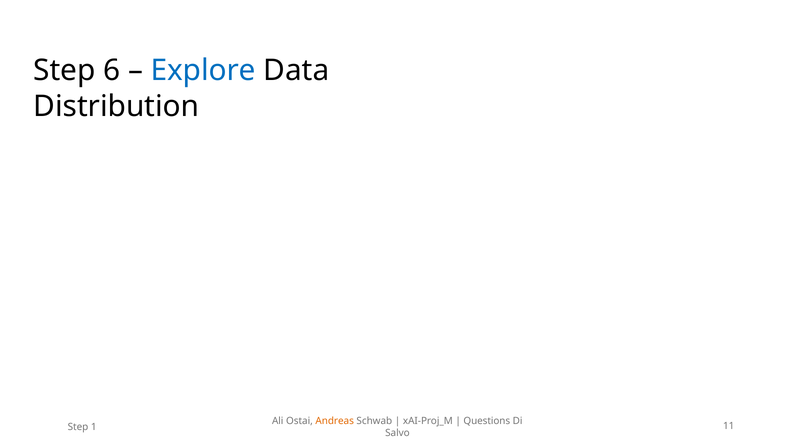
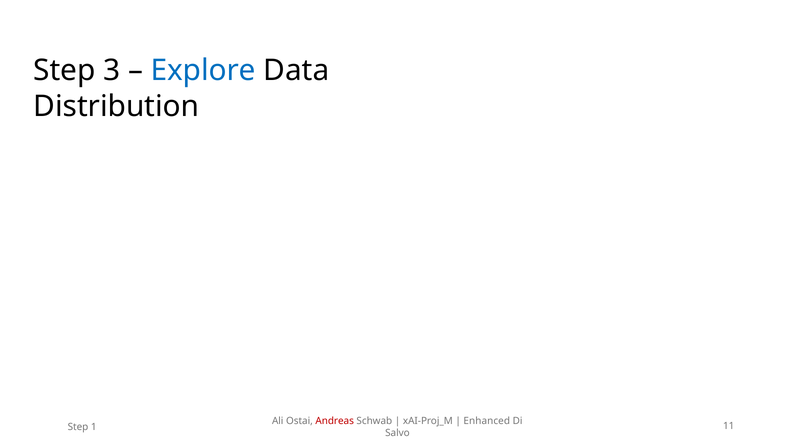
6: 6 -> 3 (112, 71)
Andreas colour: orange -> red (335, 421)
Questions: Questions -> Enhanced (487, 421)
